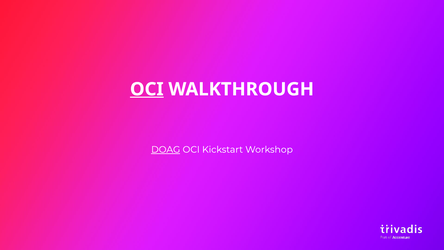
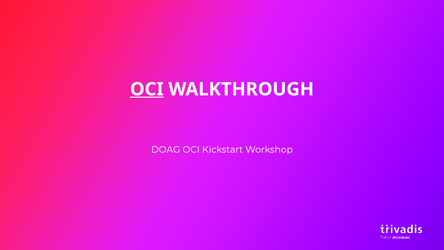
DOAG underline: present -> none (166, 149)
